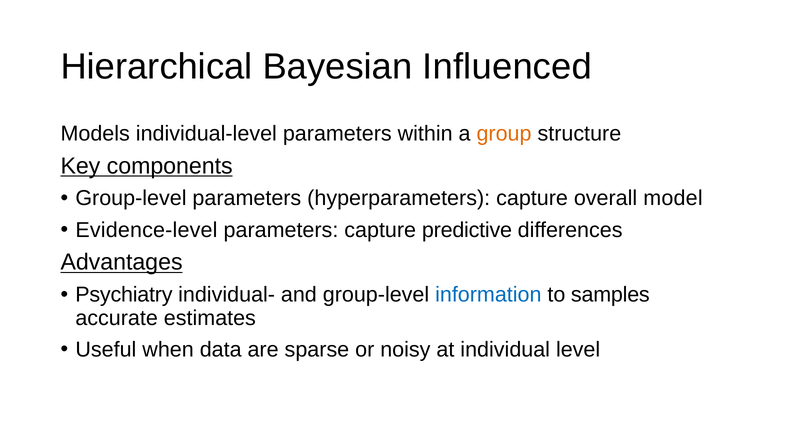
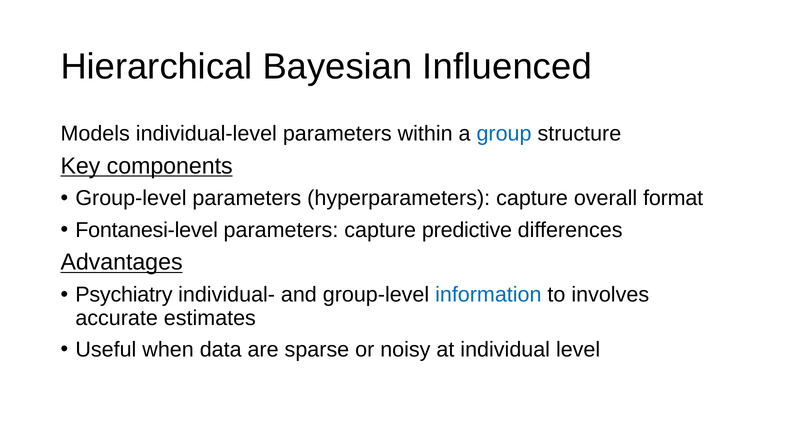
group colour: orange -> blue (504, 133)
model: model -> format (673, 198)
Evidence-level: Evidence-level -> Fontanesi-level (147, 230)
samples: samples -> involves (610, 295)
